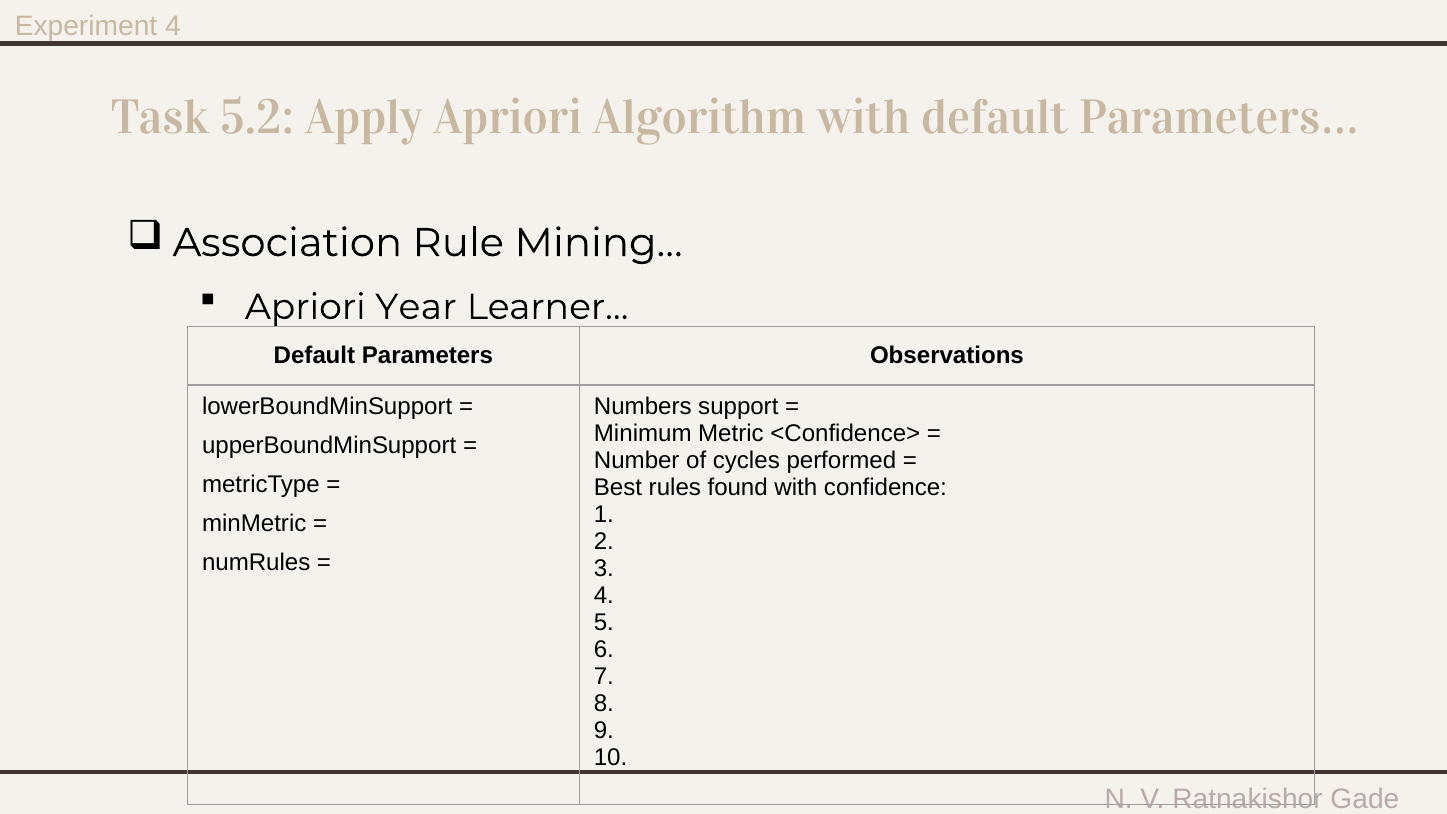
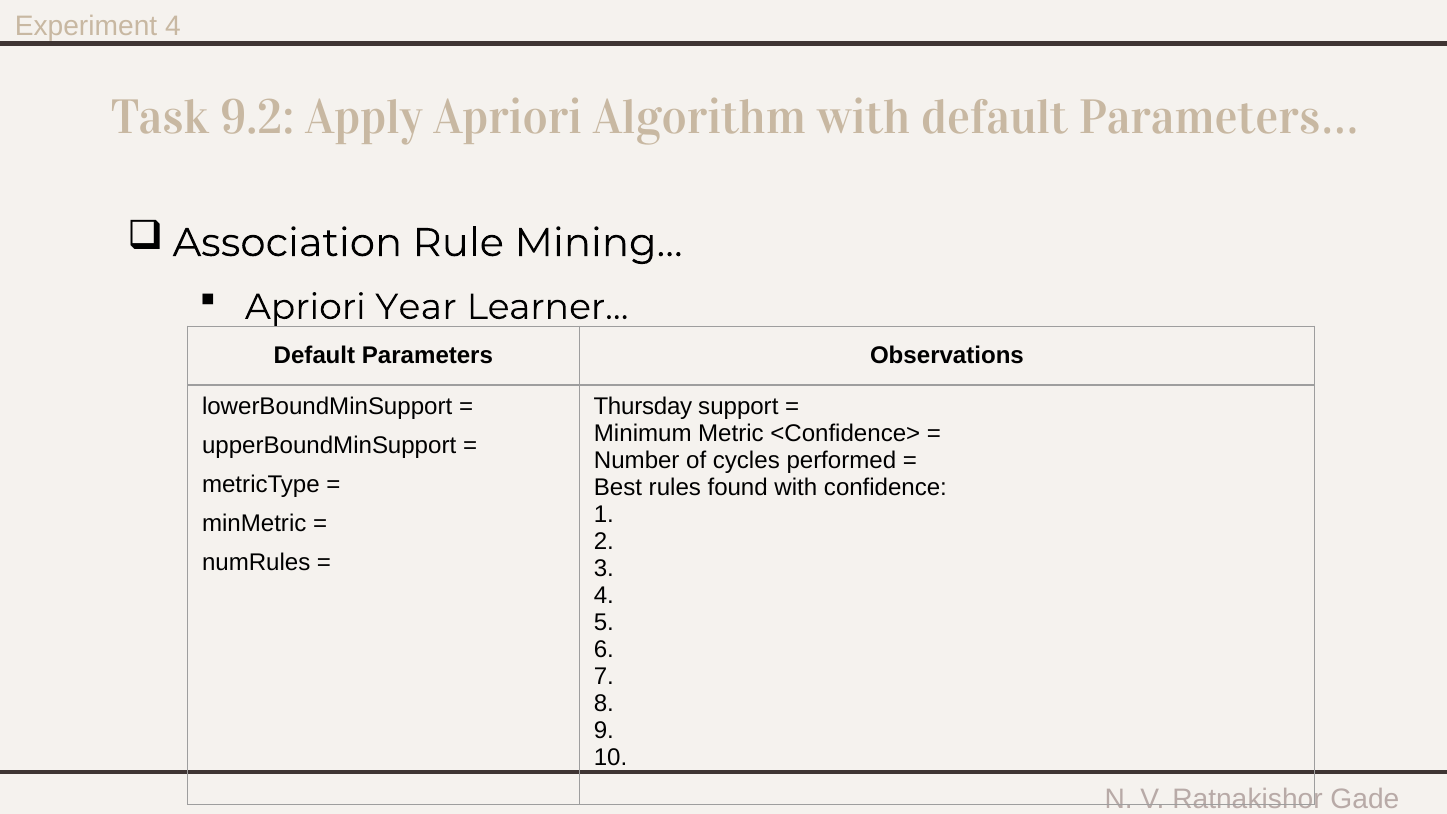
5.2: 5.2 -> 9.2 (257, 117)
Numbers: Numbers -> Thursday (643, 406)
